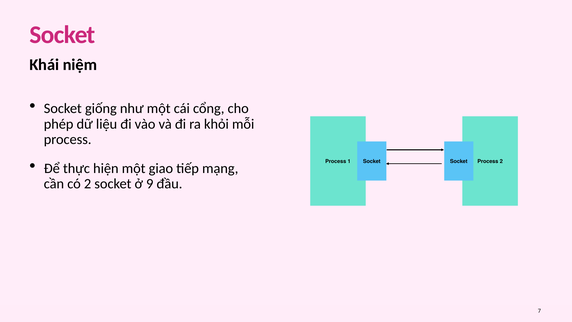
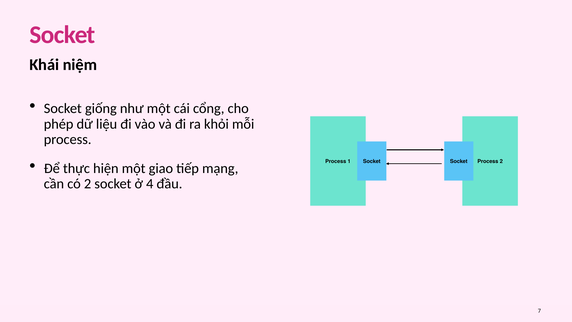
9: 9 -> 4 (150, 184)
